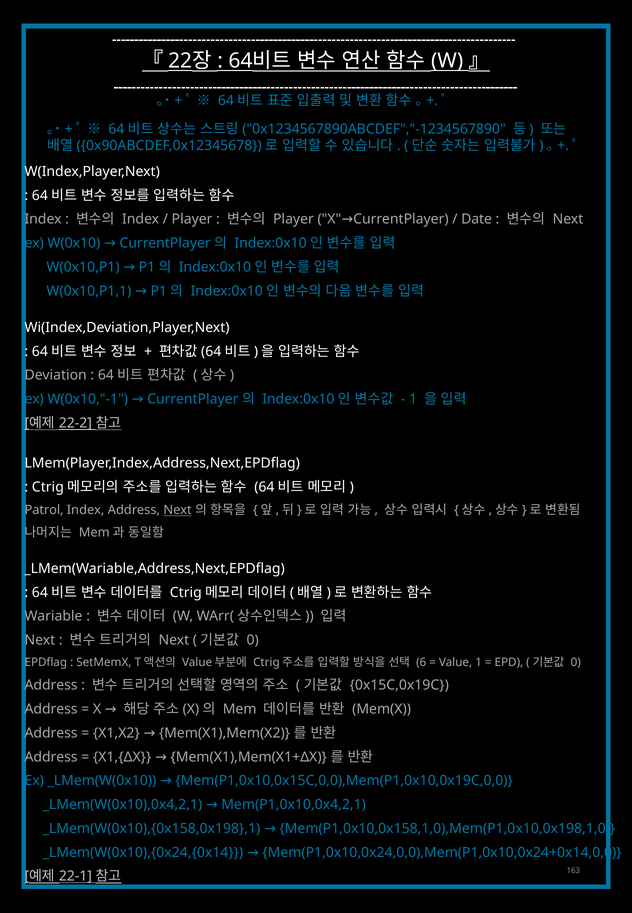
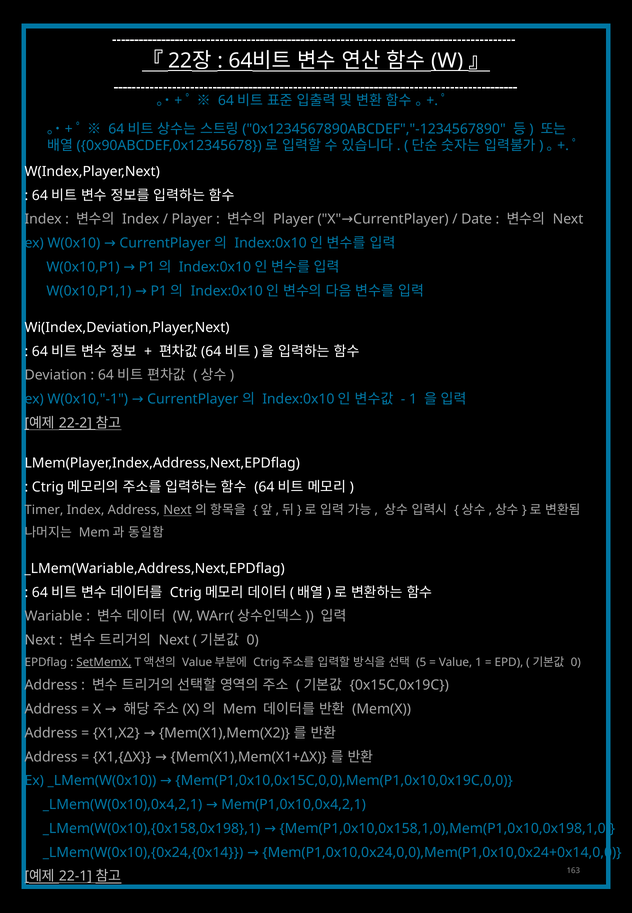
Patrol: Patrol -> Timer (44, 510)
SetMemX underline: none -> present (104, 662)
6: 6 -> 5 (421, 662)
